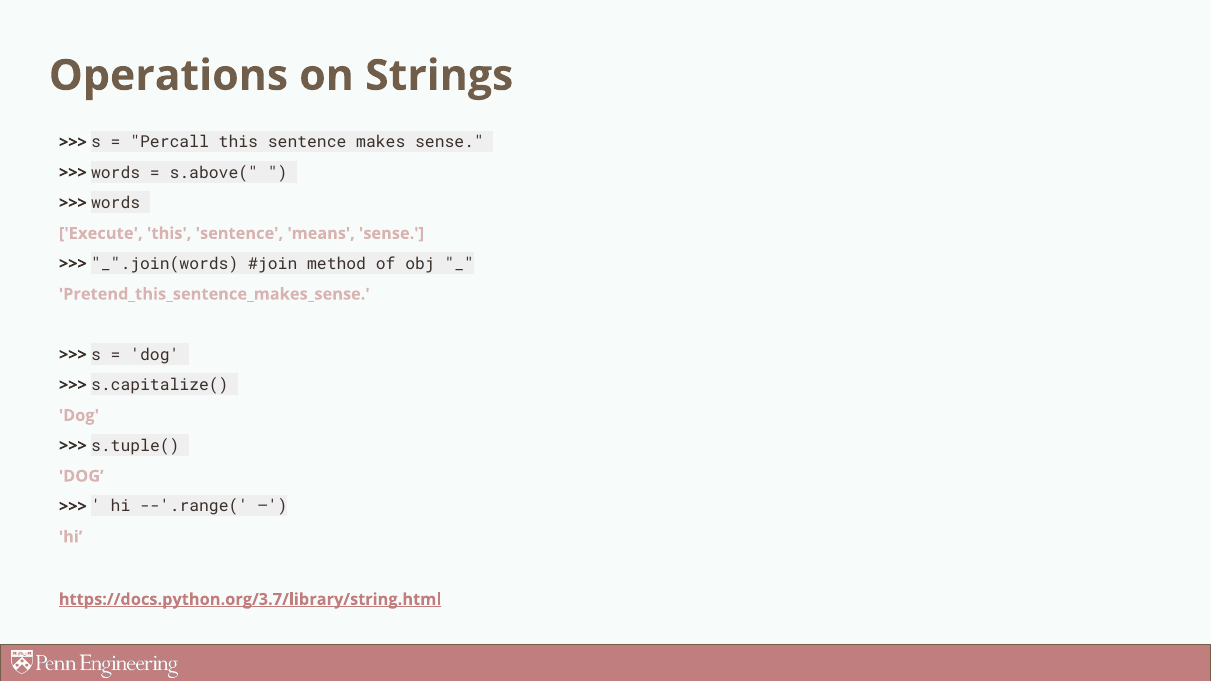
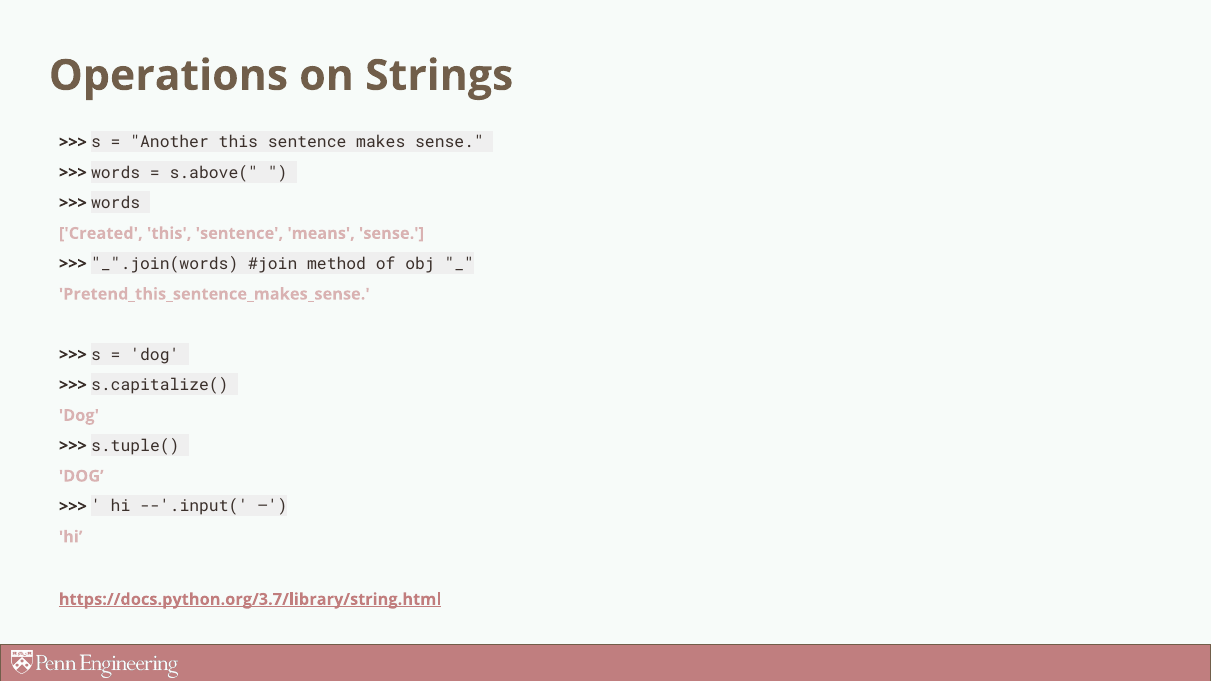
Percall: Percall -> Another (170, 142)
Execute: Execute -> Created (101, 233)
--'.range(: --'.range( -> --'.input( (194, 507)
